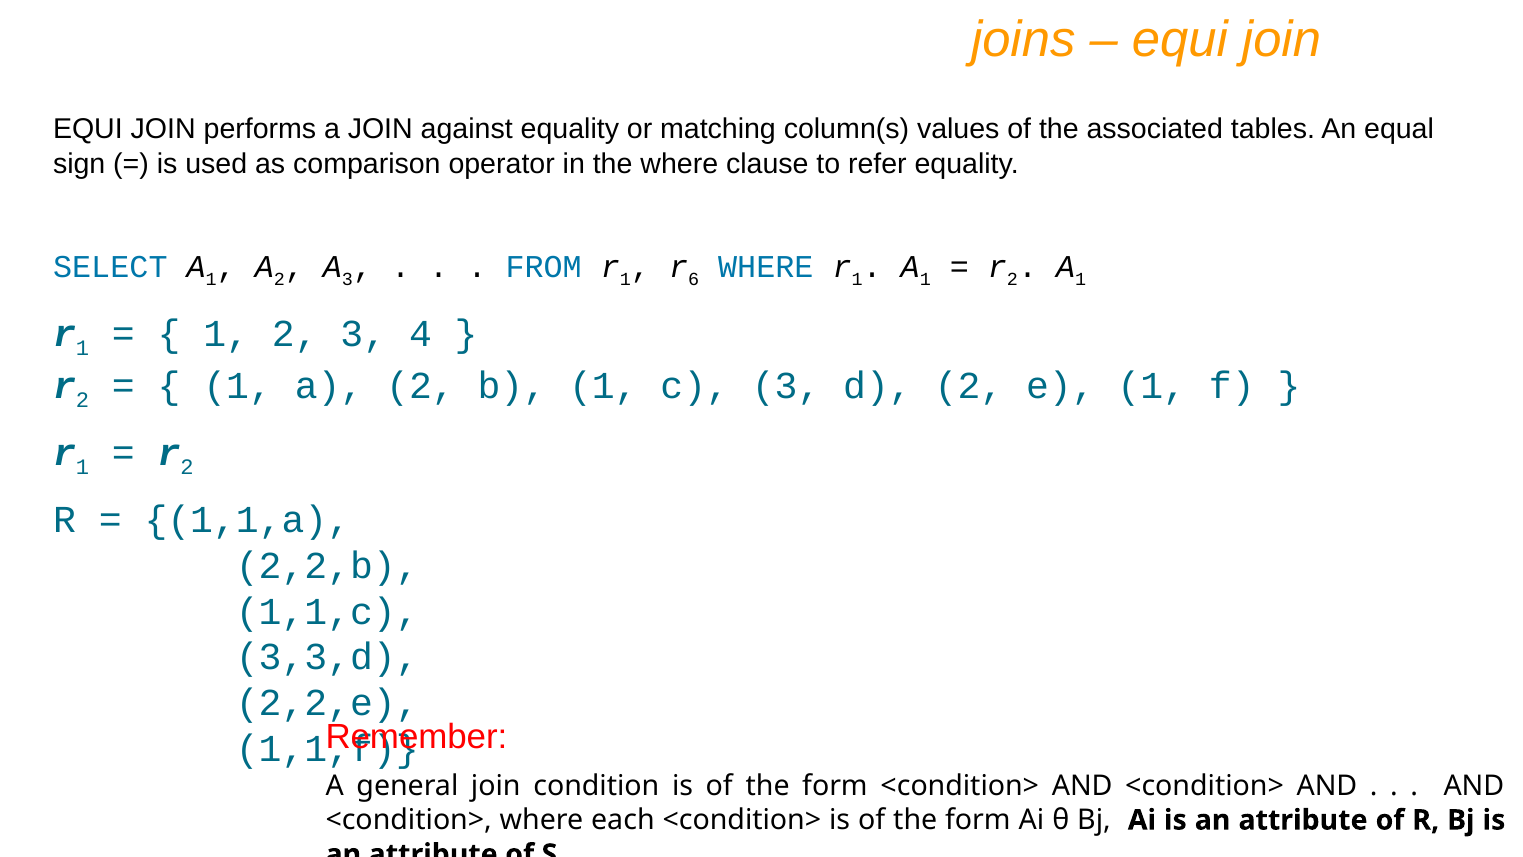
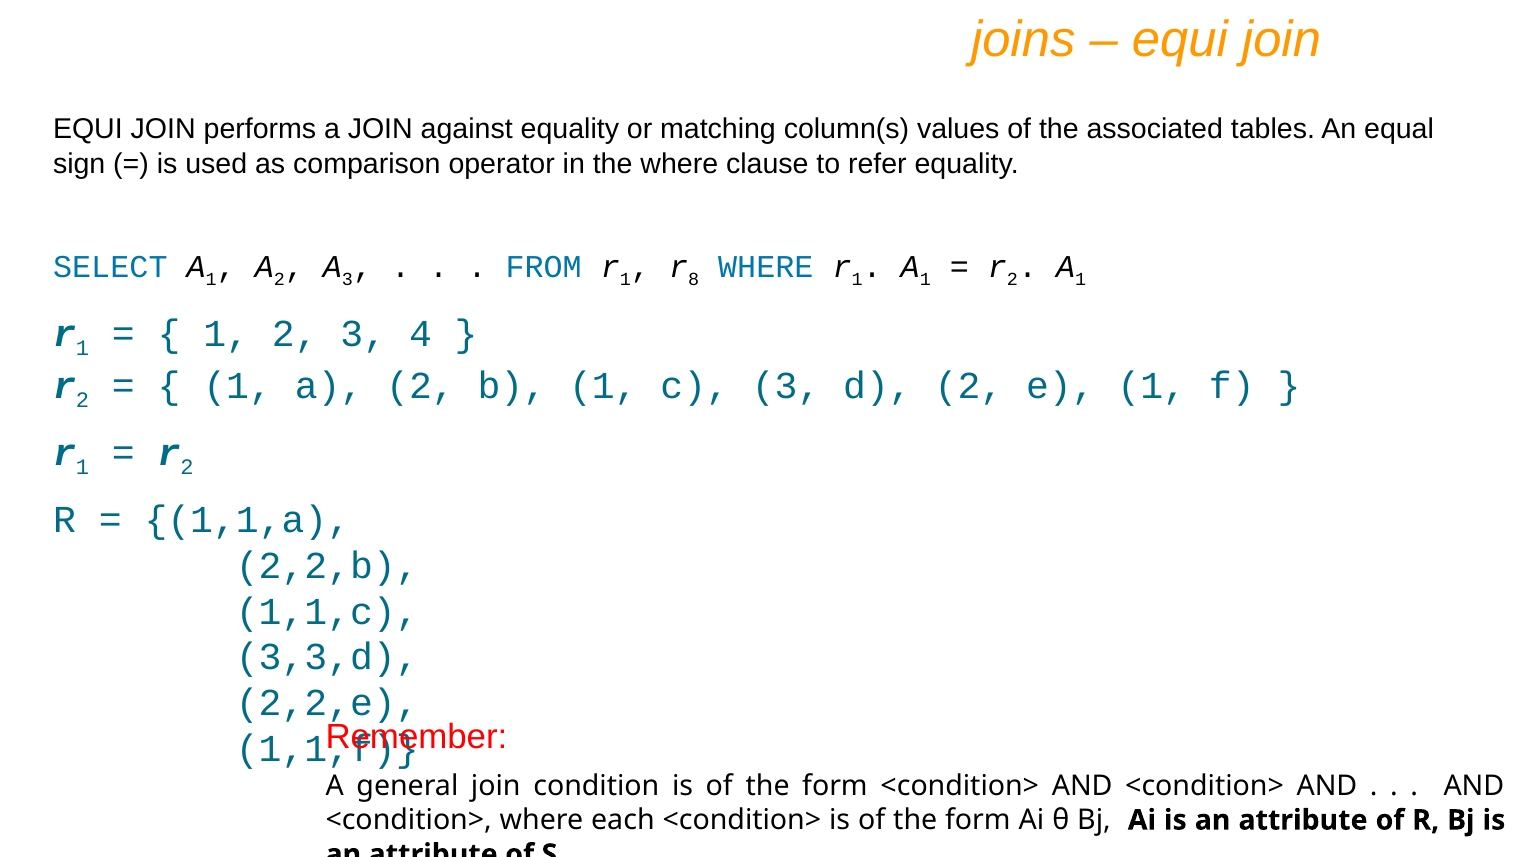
6: 6 -> 8 (694, 280)
